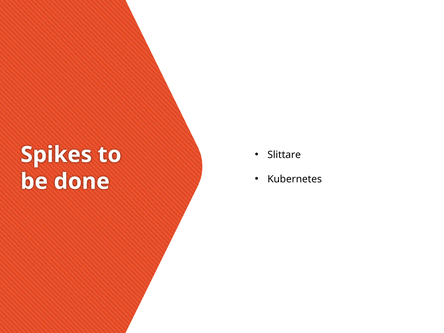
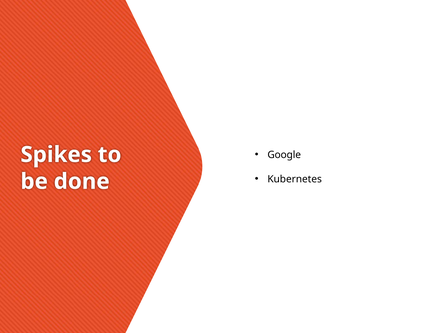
Slittare: Slittare -> Google (284, 155)
